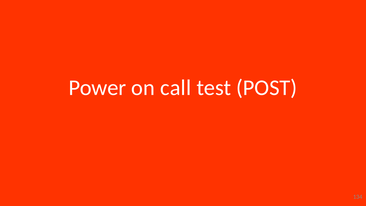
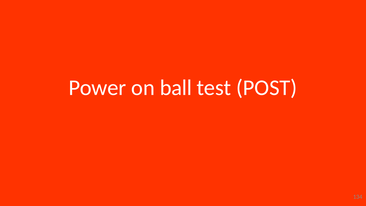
call: call -> ball (176, 88)
